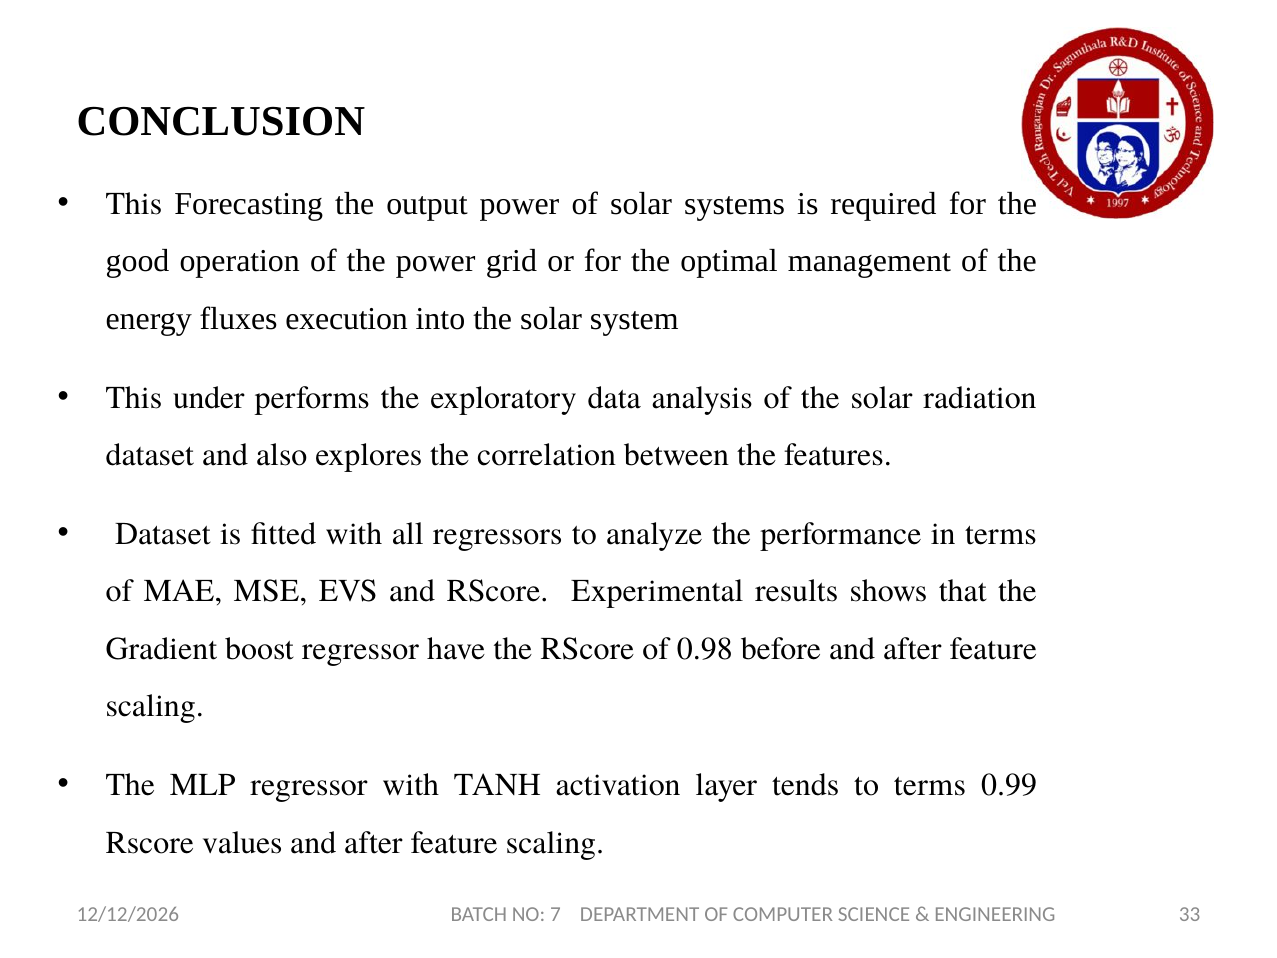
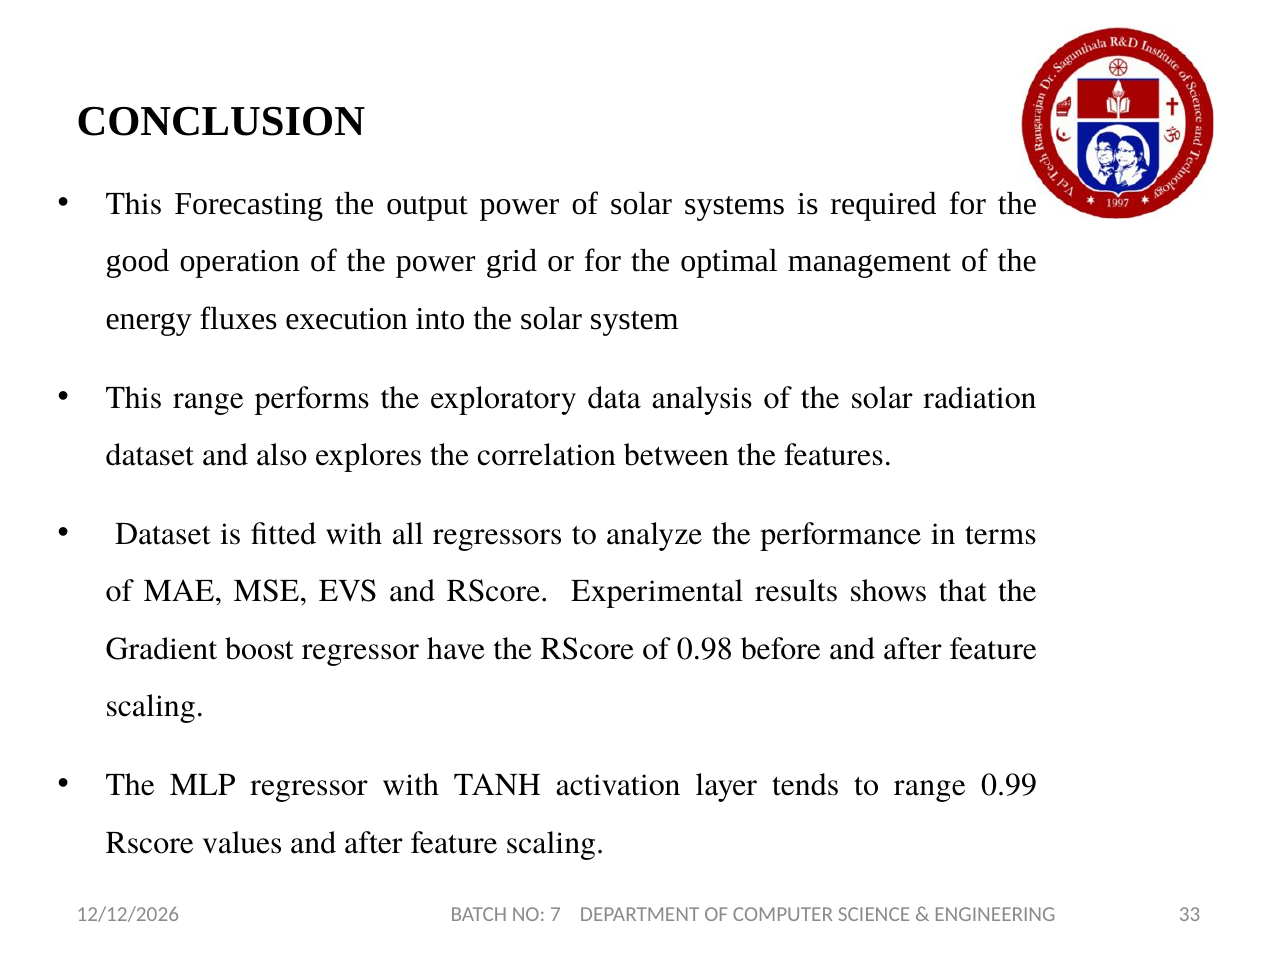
This under: under -> range (209, 398)
to terms: terms -> range (930, 785)
